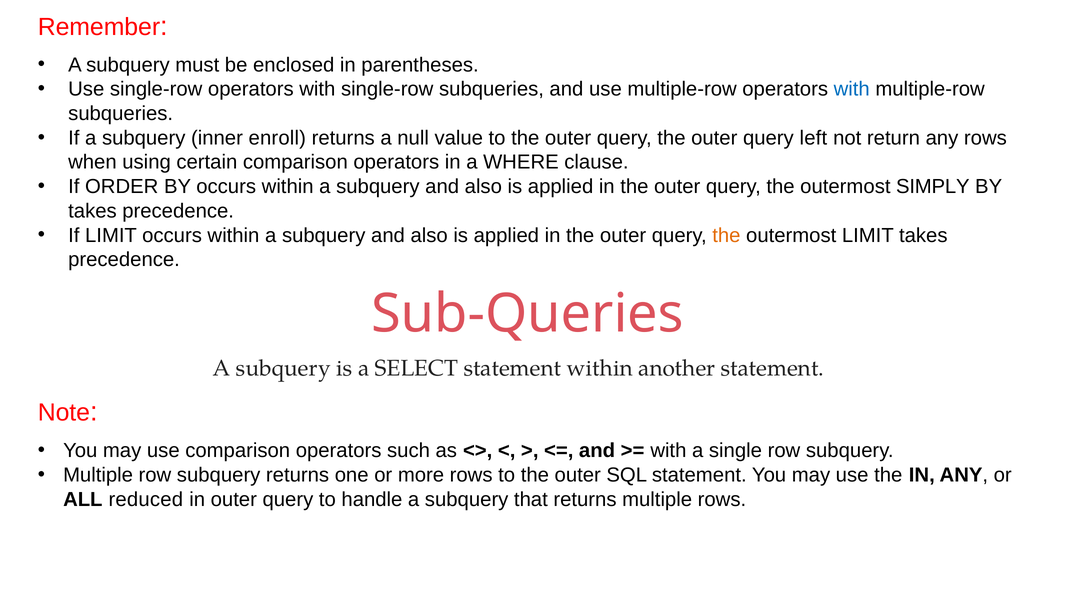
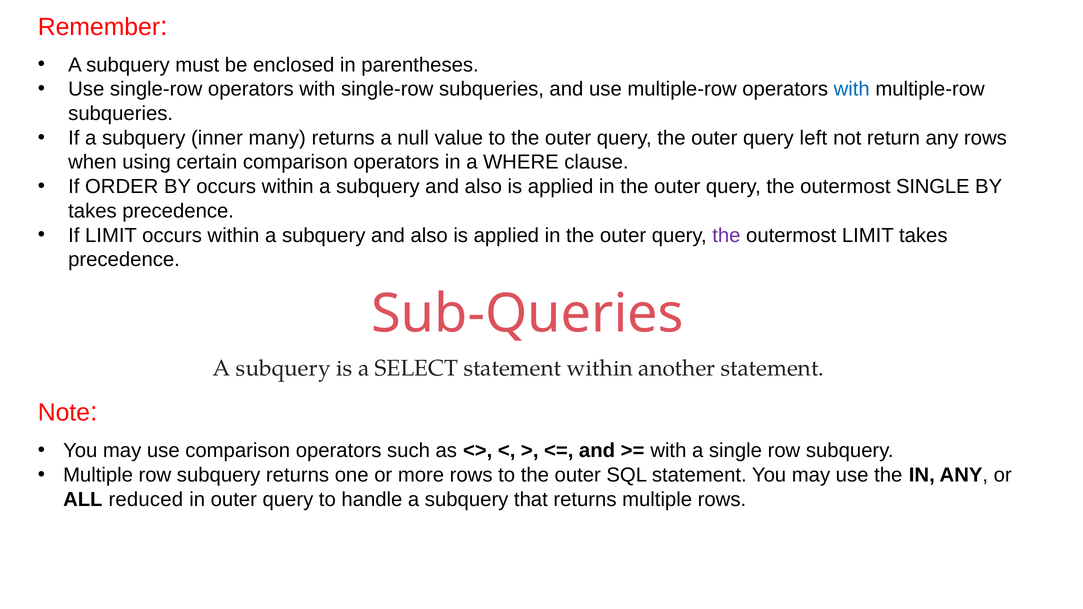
enroll: enroll -> many (277, 138)
outermost SIMPLY: SIMPLY -> SINGLE (933, 187)
the colour: orange -> purple (726, 235)
